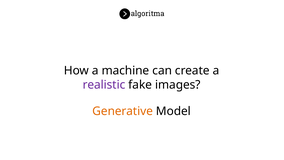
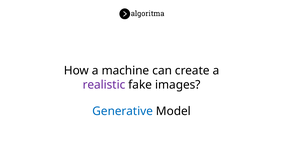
Generative colour: orange -> blue (123, 111)
